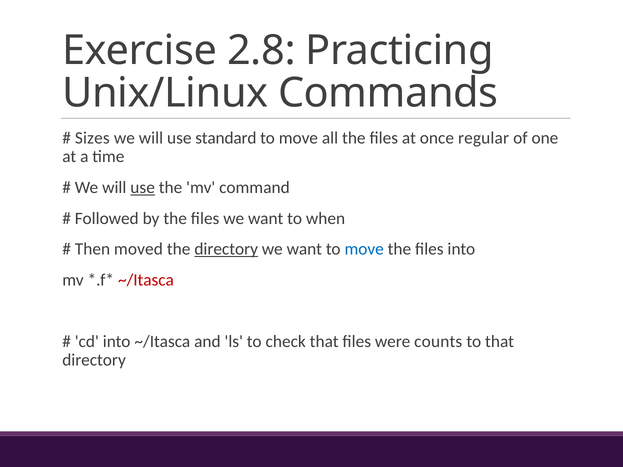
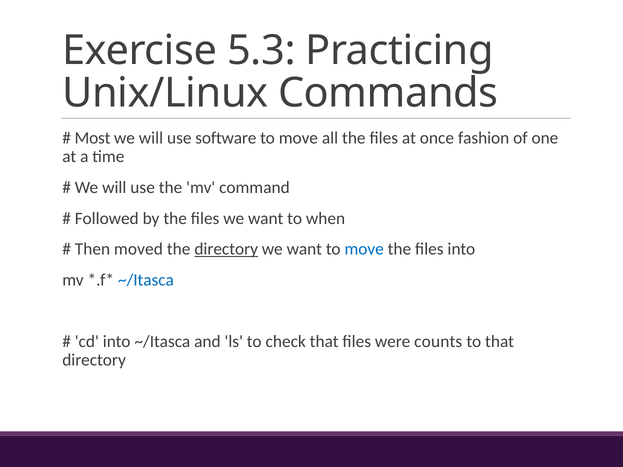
2.8: 2.8 -> 5.3 (261, 51)
Sizes: Sizes -> Most (93, 138)
standard: standard -> software (226, 138)
regular: regular -> fashion (484, 138)
use underline: present -> none (143, 188)
~/Itasca colour: red -> blue (146, 280)
